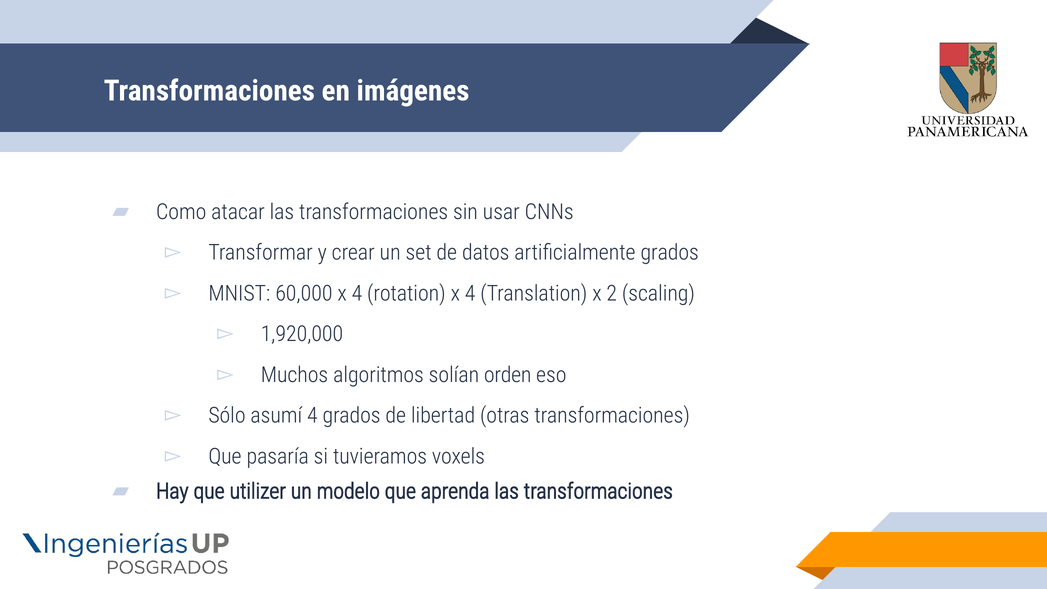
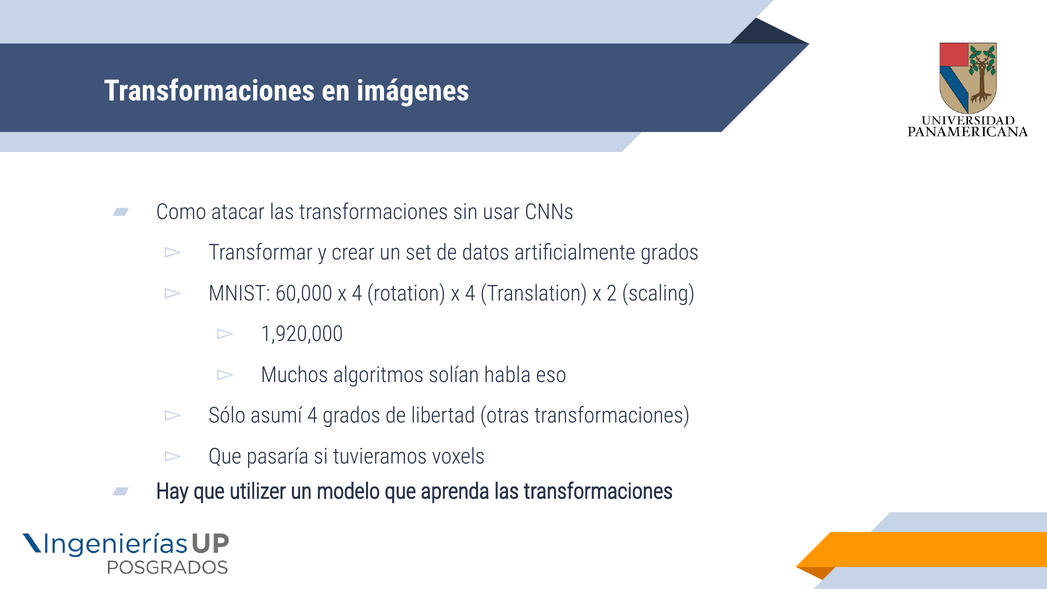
orden: orden -> habla (508, 375)
